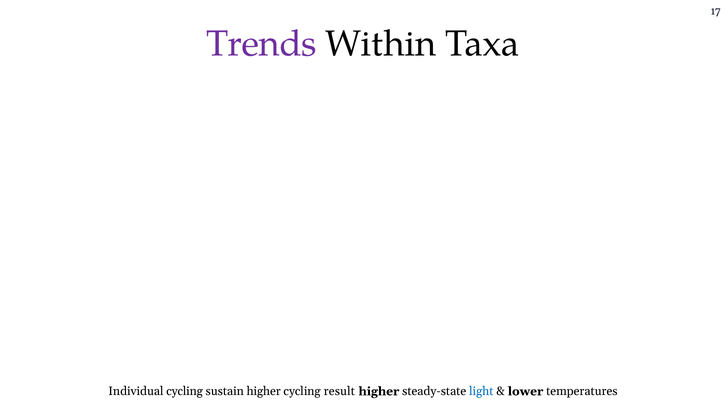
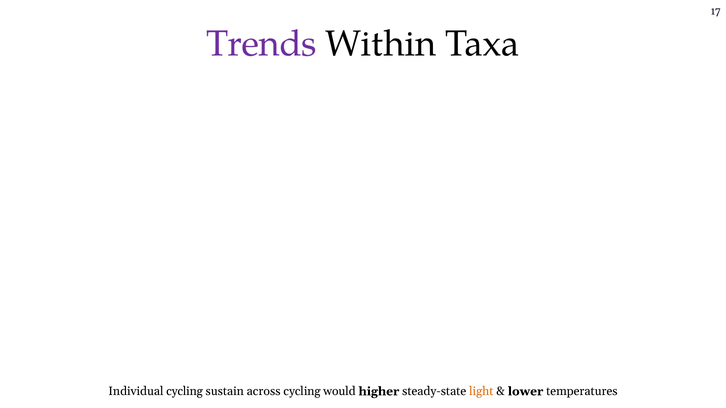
sustain higher: higher -> across (264, 392)
result: result -> would (339, 392)
light colour: blue -> orange (481, 392)
